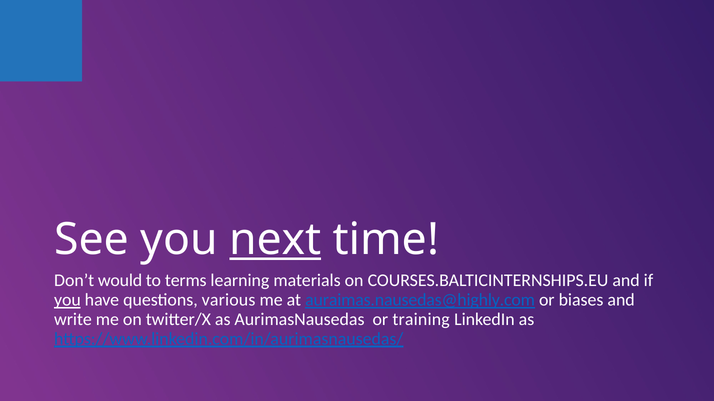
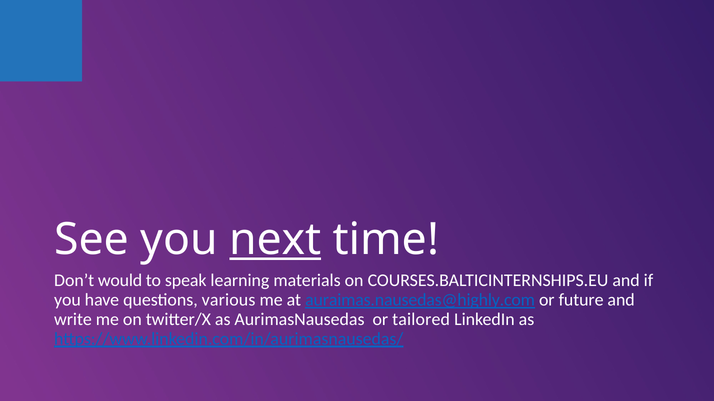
terms: terms -> speak (186, 281)
you underline: present -> none (67, 301)
biases: biases -> future (581, 301)
training: training -> tailored (421, 320)
